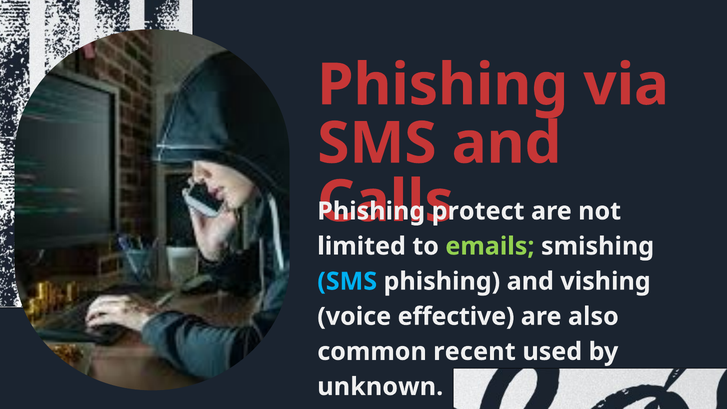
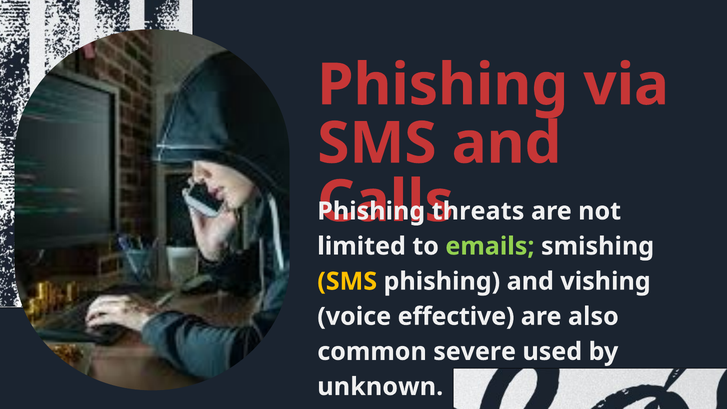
protect: protect -> threats (478, 211)
SMS colour: light blue -> yellow (347, 281)
recent: recent -> severe (475, 352)
